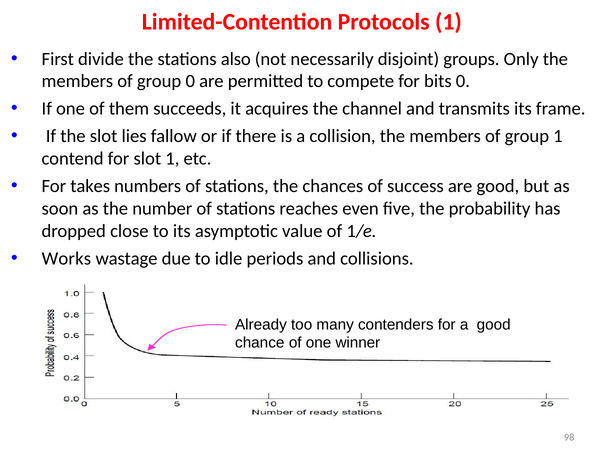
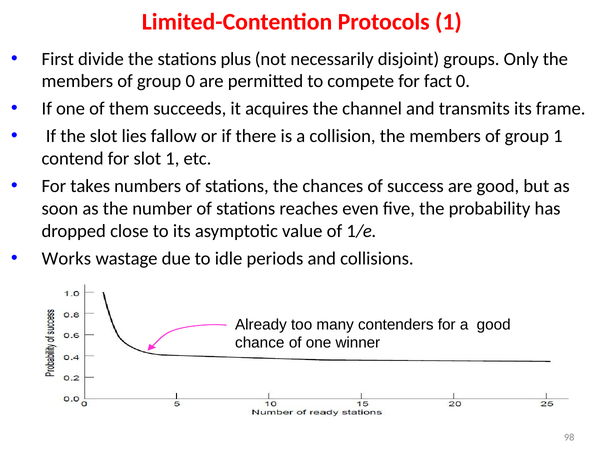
also: also -> plus (236, 59)
bits: bits -> fact (438, 81)
